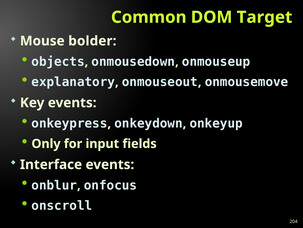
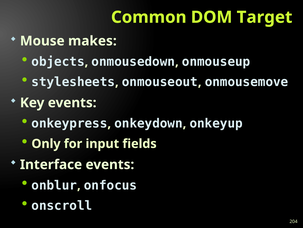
bolder: bolder -> makes (92, 41)
explanatory: explanatory -> stylesheets (73, 82)
